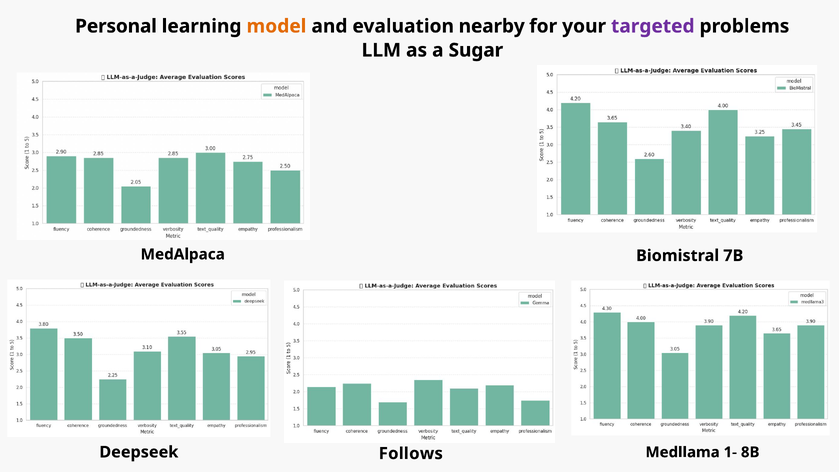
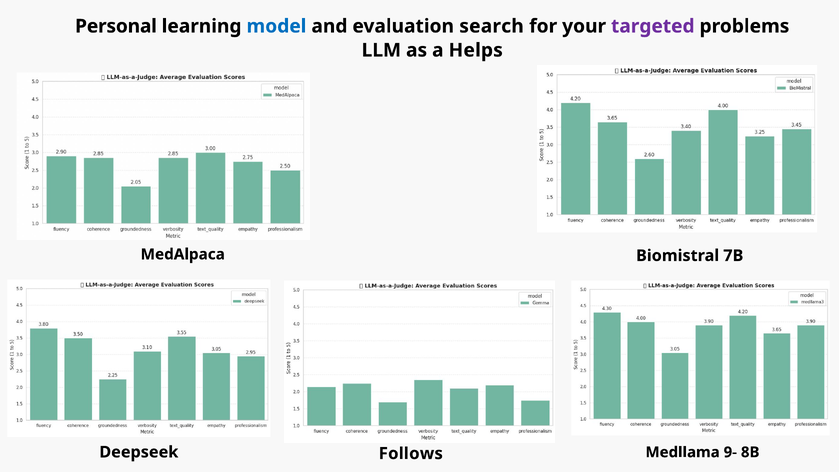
model colour: orange -> blue (276, 26)
nearby: nearby -> search (492, 26)
Sugar: Sugar -> Helps (476, 50)
1-: 1- -> 9- (730, 452)
